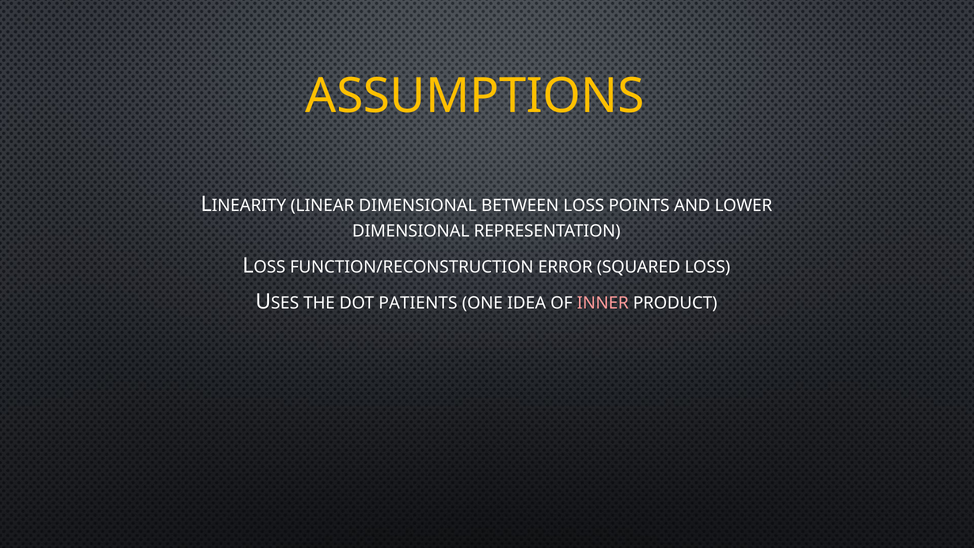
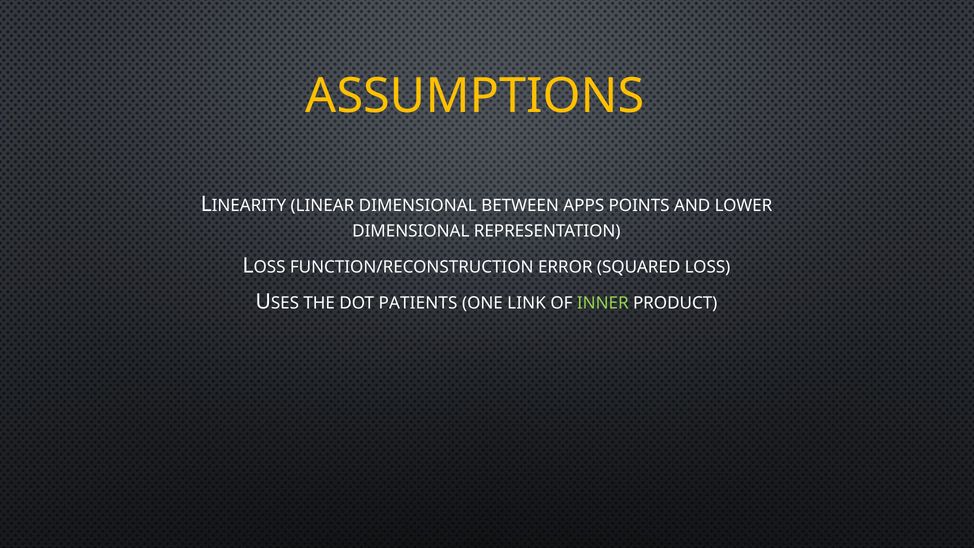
BETWEEN LOSS: LOSS -> APPS (584, 206)
IDEA: IDEA -> LINK (527, 303)
INNER colour: pink -> light green (603, 303)
